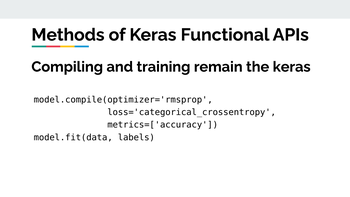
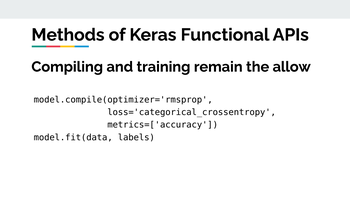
the keras: keras -> allow (292, 67)
